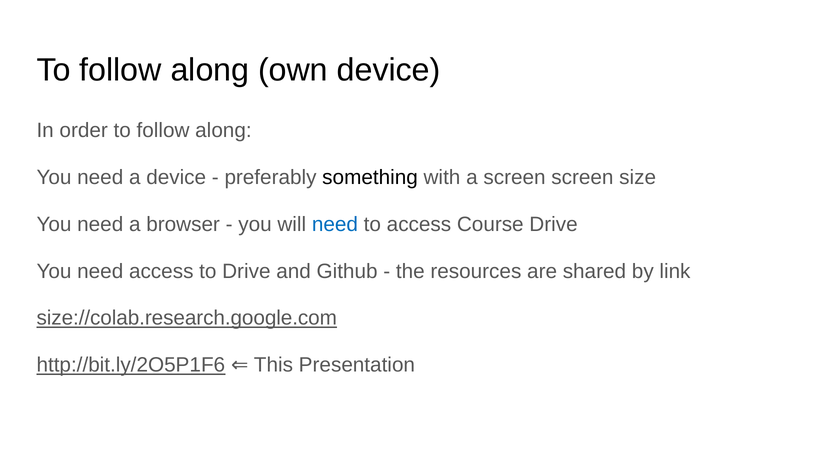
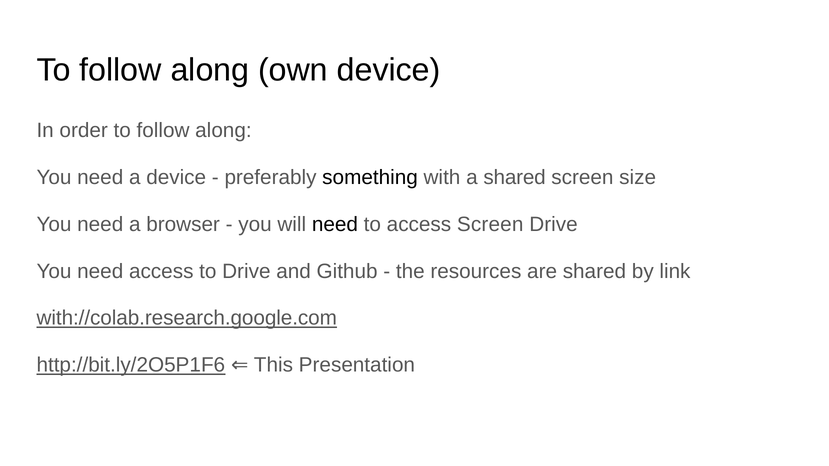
a screen: screen -> shared (515, 177)
need colour: blue -> black (335, 224)
access Course: Course -> Screen (490, 224)
size://colab.research.google.com: size://colab.research.google.com -> with://colab.research.google.com (187, 318)
